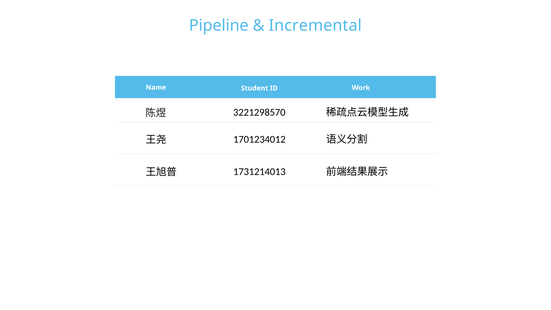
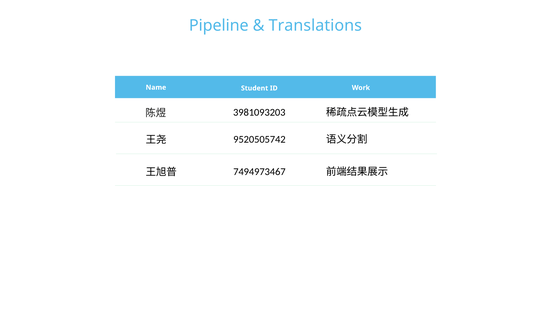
Incremental: Incremental -> Translations (315, 26)
3221298570: 3221298570 -> 3981093203 (259, 113)
1701234012: 1701234012 -> 9520505742 (259, 139)
1731214013: 1731214013 -> 7494973467 (259, 172)
